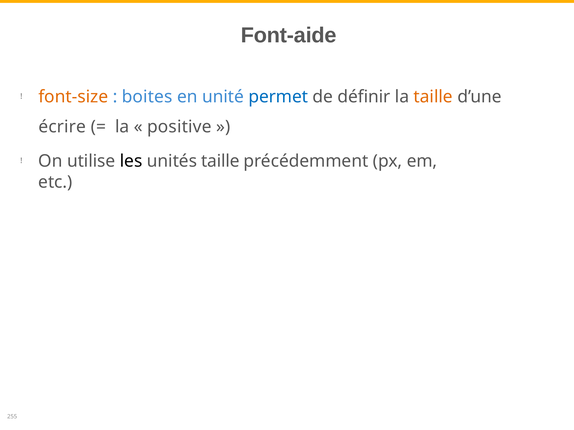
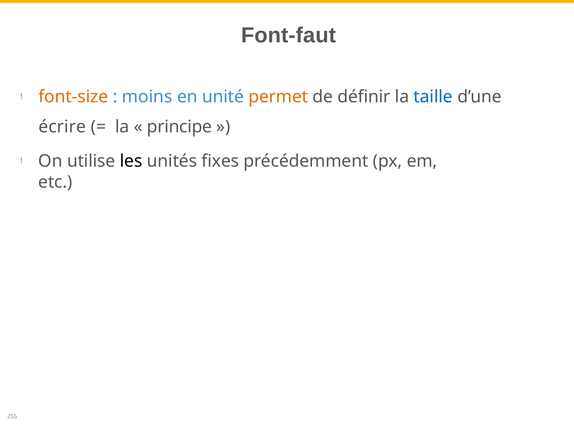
Font-aide: Font-aide -> Font-faut (289, 36)
boites: boites -> moins (147, 97)
permet colour: blue -> orange (278, 97)
taille colour: orange -> blue (433, 97)
positive: positive -> principe (180, 127)
unités taille: taille -> fixes (220, 161)
